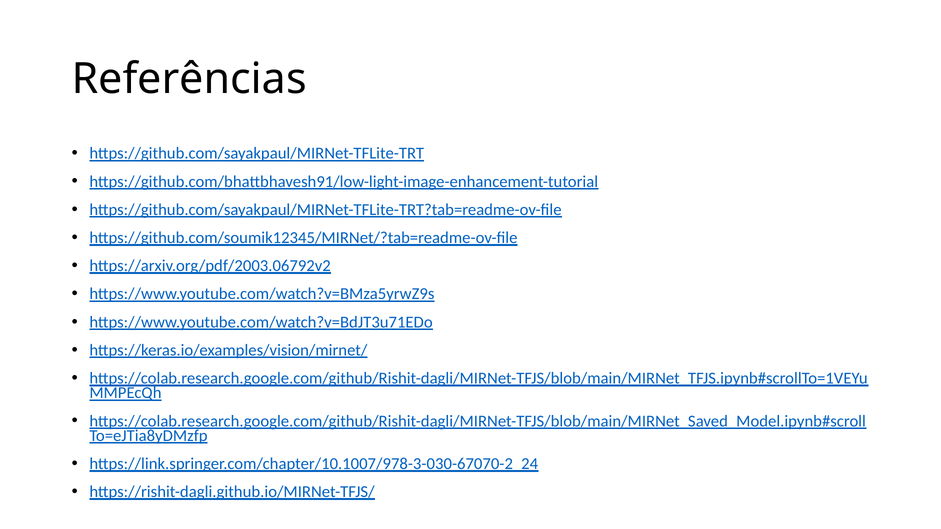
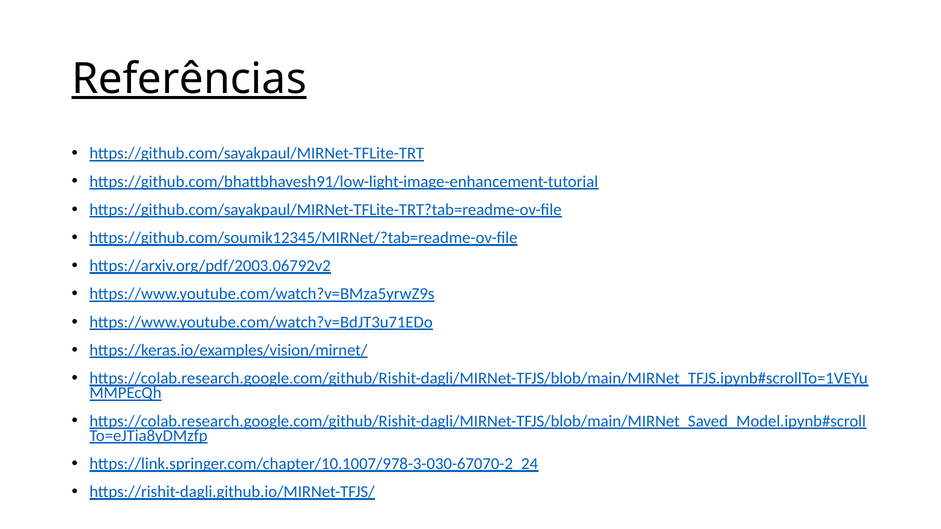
Referências underline: none -> present (189, 79)
